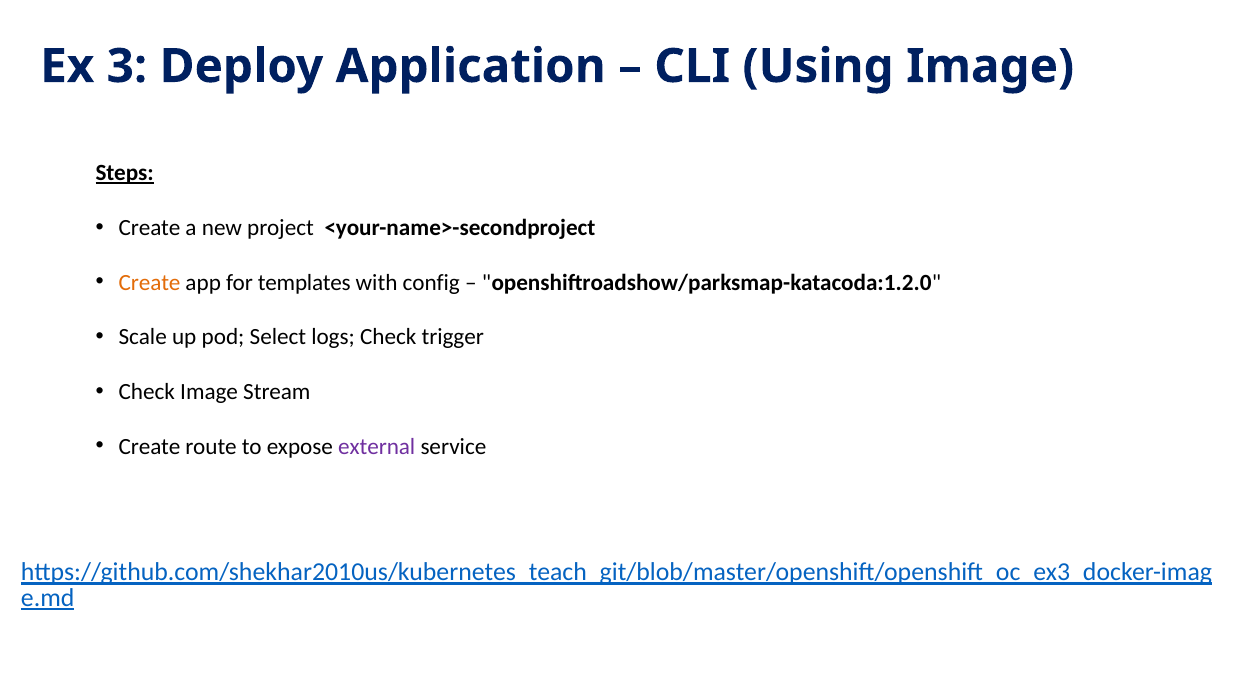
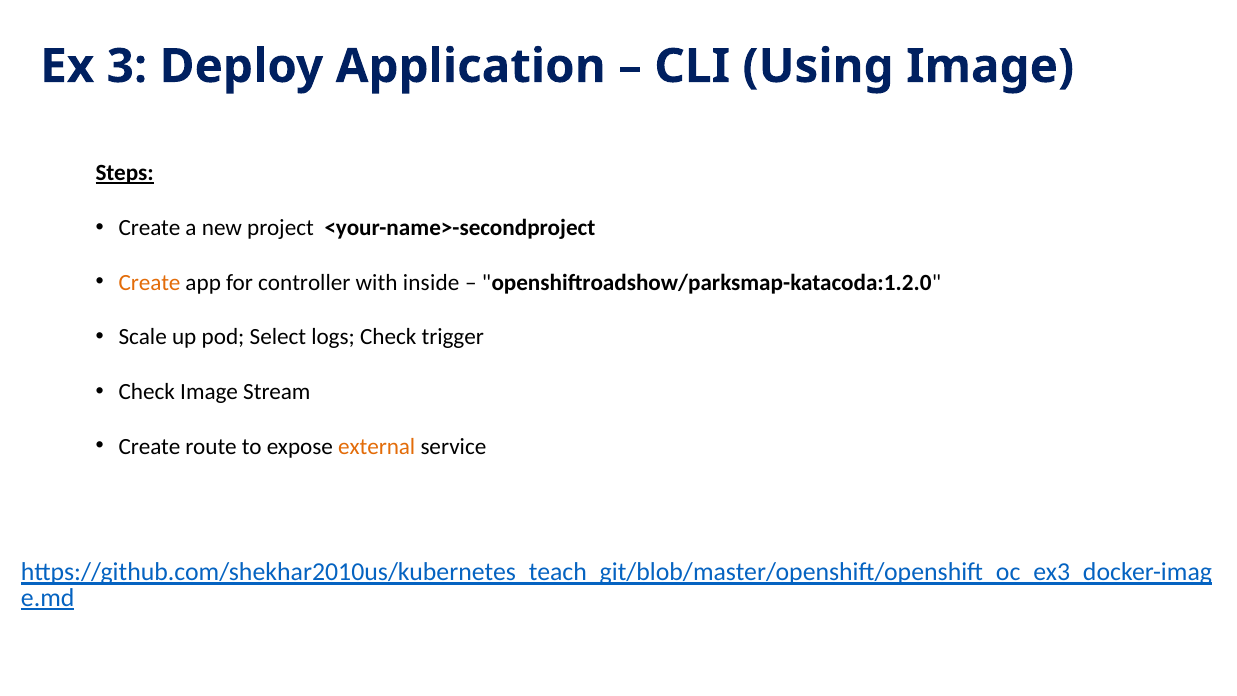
templates: templates -> controller (304, 282)
config: config -> inside (431, 282)
external colour: purple -> orange (377, 446)
